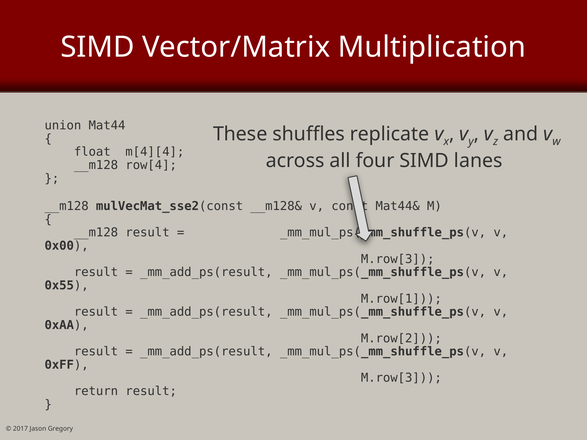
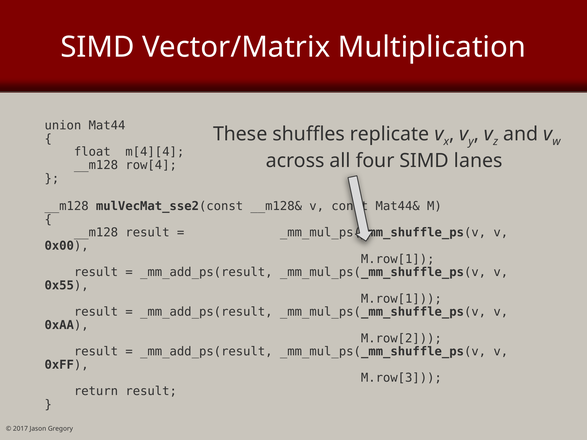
M.row[3: M.row[3 -> M.row[1 (398, 259)
